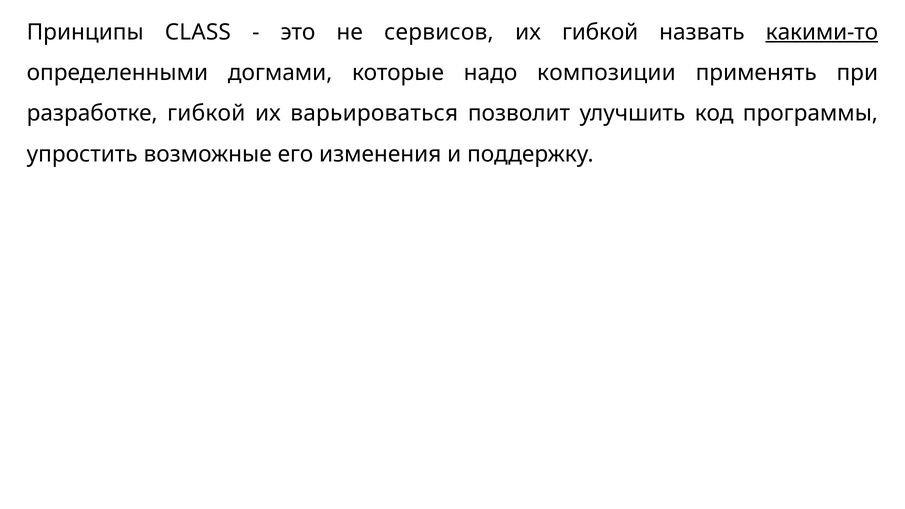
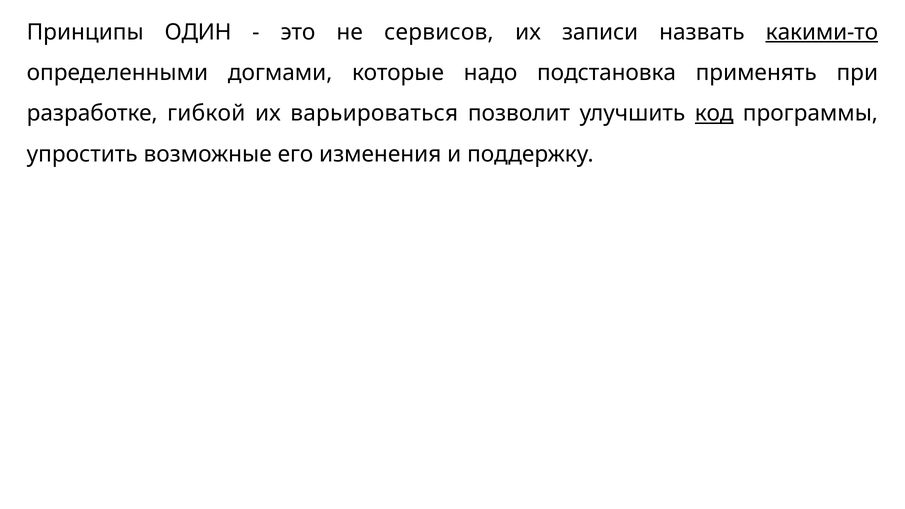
CLASS: CLASS -> ОДИН (198, 32)
их гибкой: гибкой -> записи (600, 32)
композиции: композиции -> подстановка (607, 73)
код underline: none -> present (714, 114)
